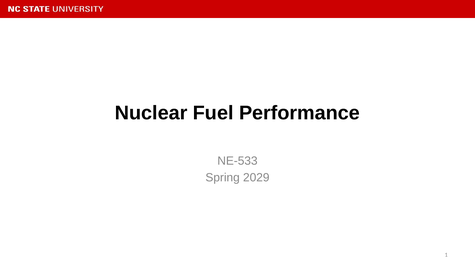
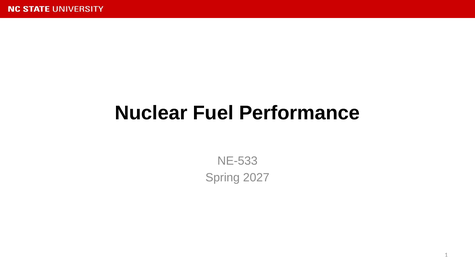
2029: 2029 -> 2027 (256, 178)
